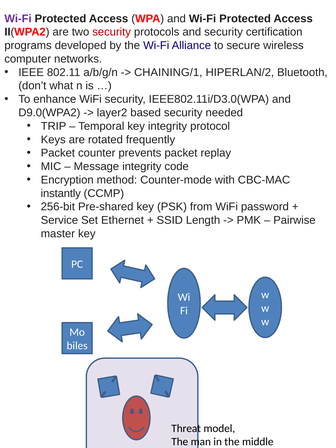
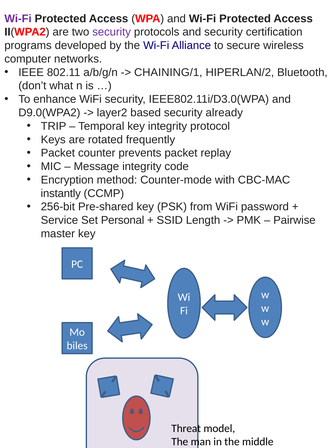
security colour: red -> purple (112, 32)
needed: needed -> already (224, 113)
Ethernet: Ethernet -> Personal (123, 220)
